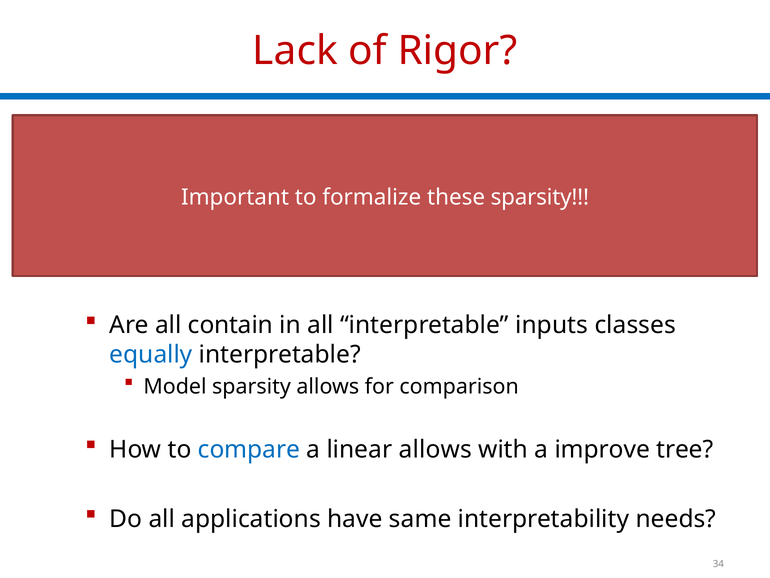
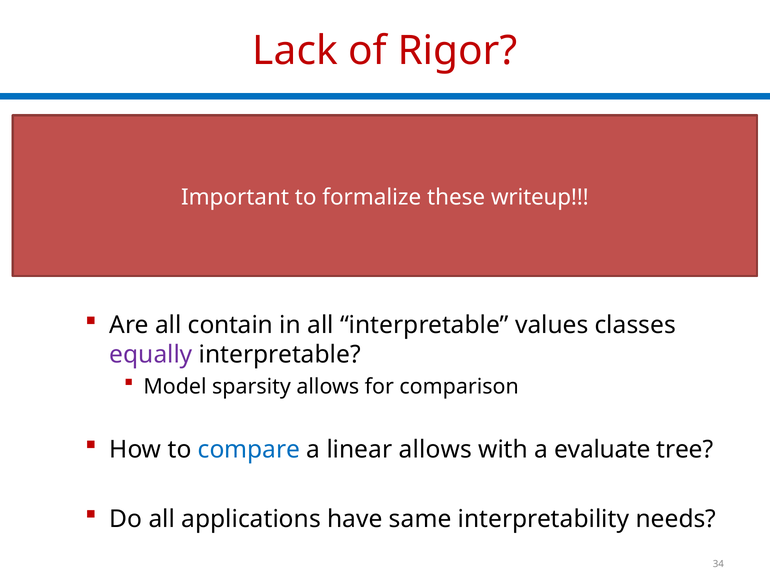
these sparsity: sparsity -> writeup (540, 197)
inputs: inputs -> values (552, 325)
equally colour: blue -> purple (151, 354)
improve: improve -> evaluate (602, 449)
